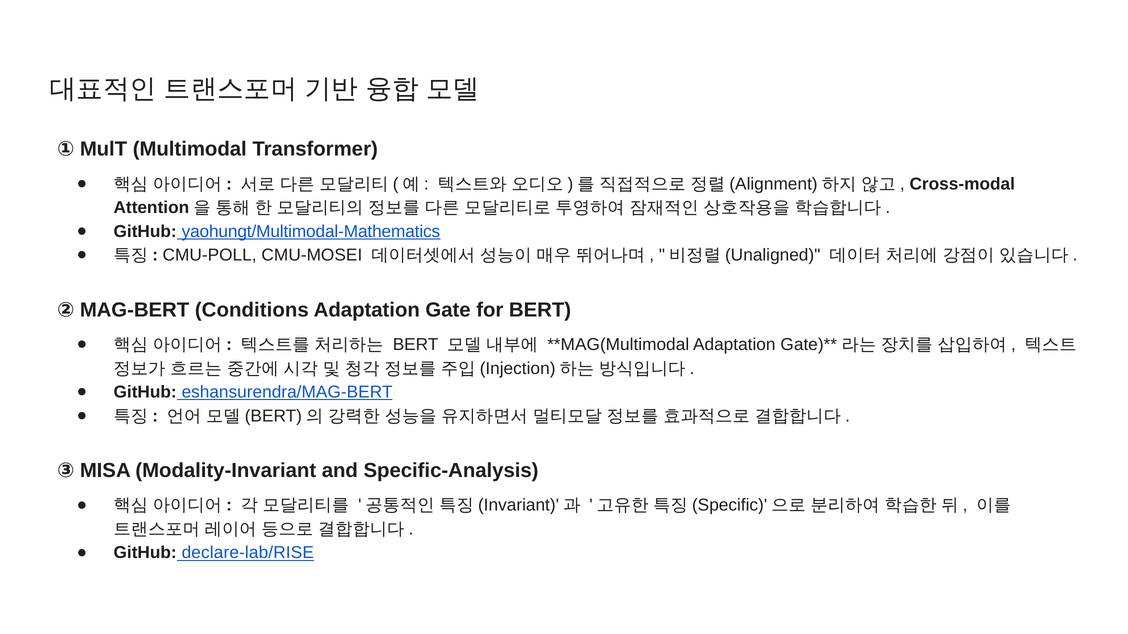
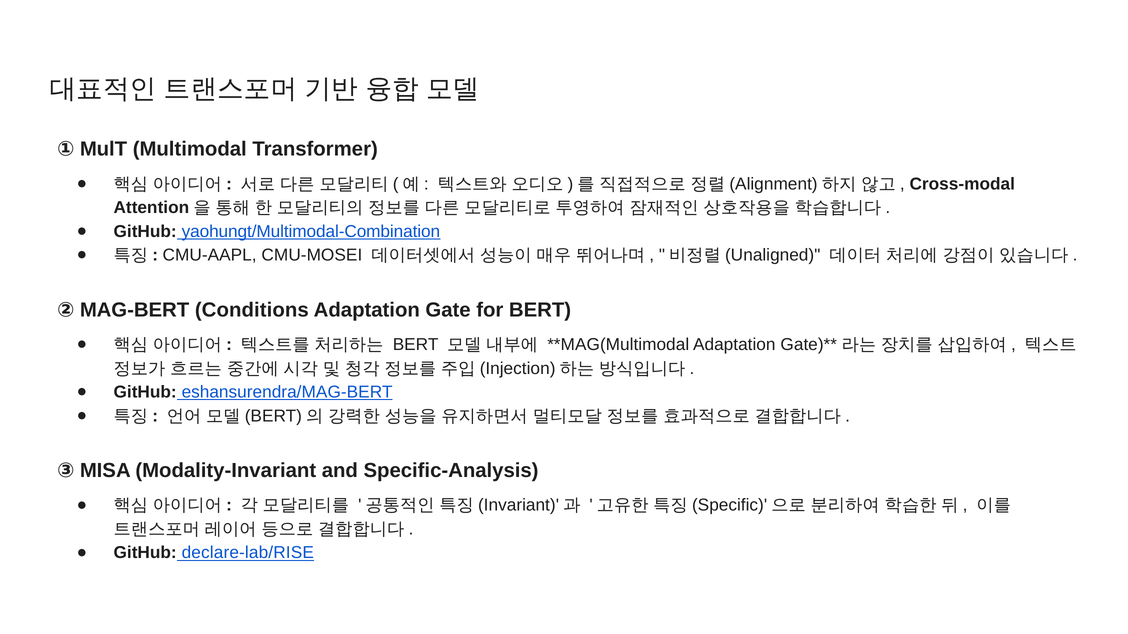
yaohungt/Multimodal-Mathematics: yaohungt/Multimodal-Mathematics -> yaohungt/Multimodal-Combination (311, 232)
CMU-POLL: CMU-POLL -> CMU-AAPL (210, 255)
